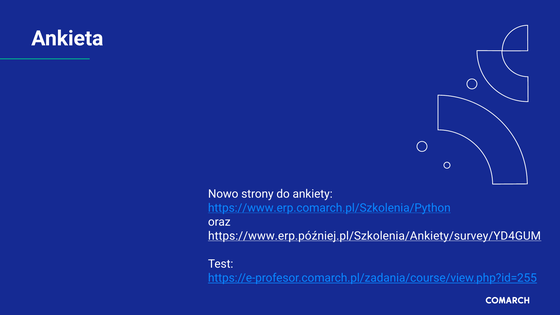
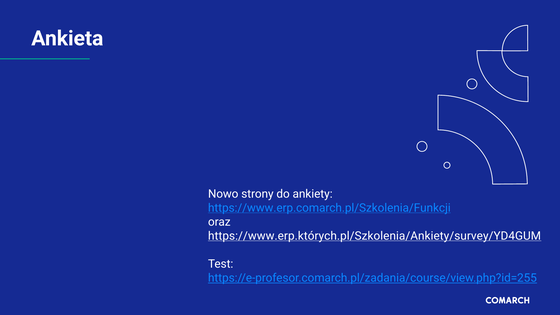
https://www.erp.comarch.pl/Szkolenia/Python: https://www.erp.comarch.pl/Szkolenia/Python -> https://www.erp.comarch.pl/Szkolenia/Funkcji (329, 208)
https://www.erp.później.pl/Szkolenia/Ankiety/survey/YD4GUM: https://www.erp.później.pl/Szkolenia/Ankiety/survey/YD4GUM -> https://www.erp.których.pl/Szkolenia/Ankiety/survey/YD4GUM (375, 236)
